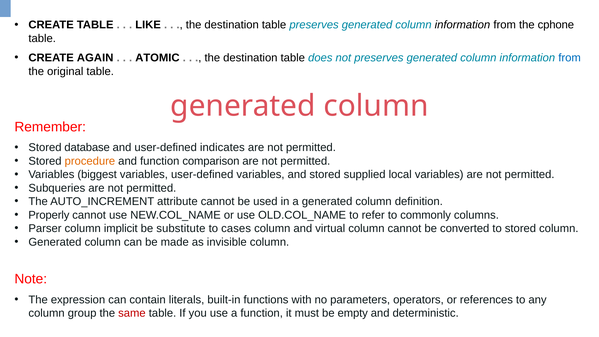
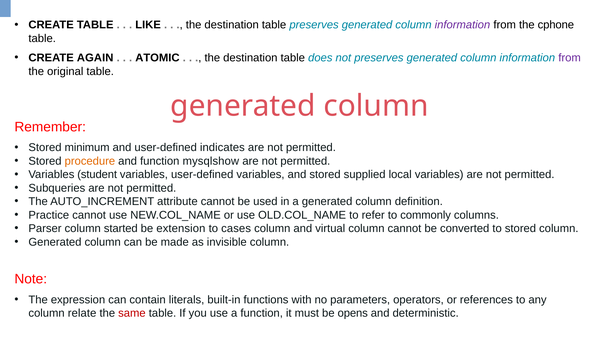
information colour: black -> purple (462, 25)
from colour: blue -> purple (570, 58)
database: database -> minimum (87, 148)
comparison: comparison -> mysqlshow (211, 161)
biggest: biggest -> student (97, 175)
Properly: Properly -> Practice (49, 215)
implicit: implicit -> started (121, 228)
substitute: substitute -> extension (181, 228)
group: group -> relate (82, 313)
empty: empty -> opens (353, 313)
